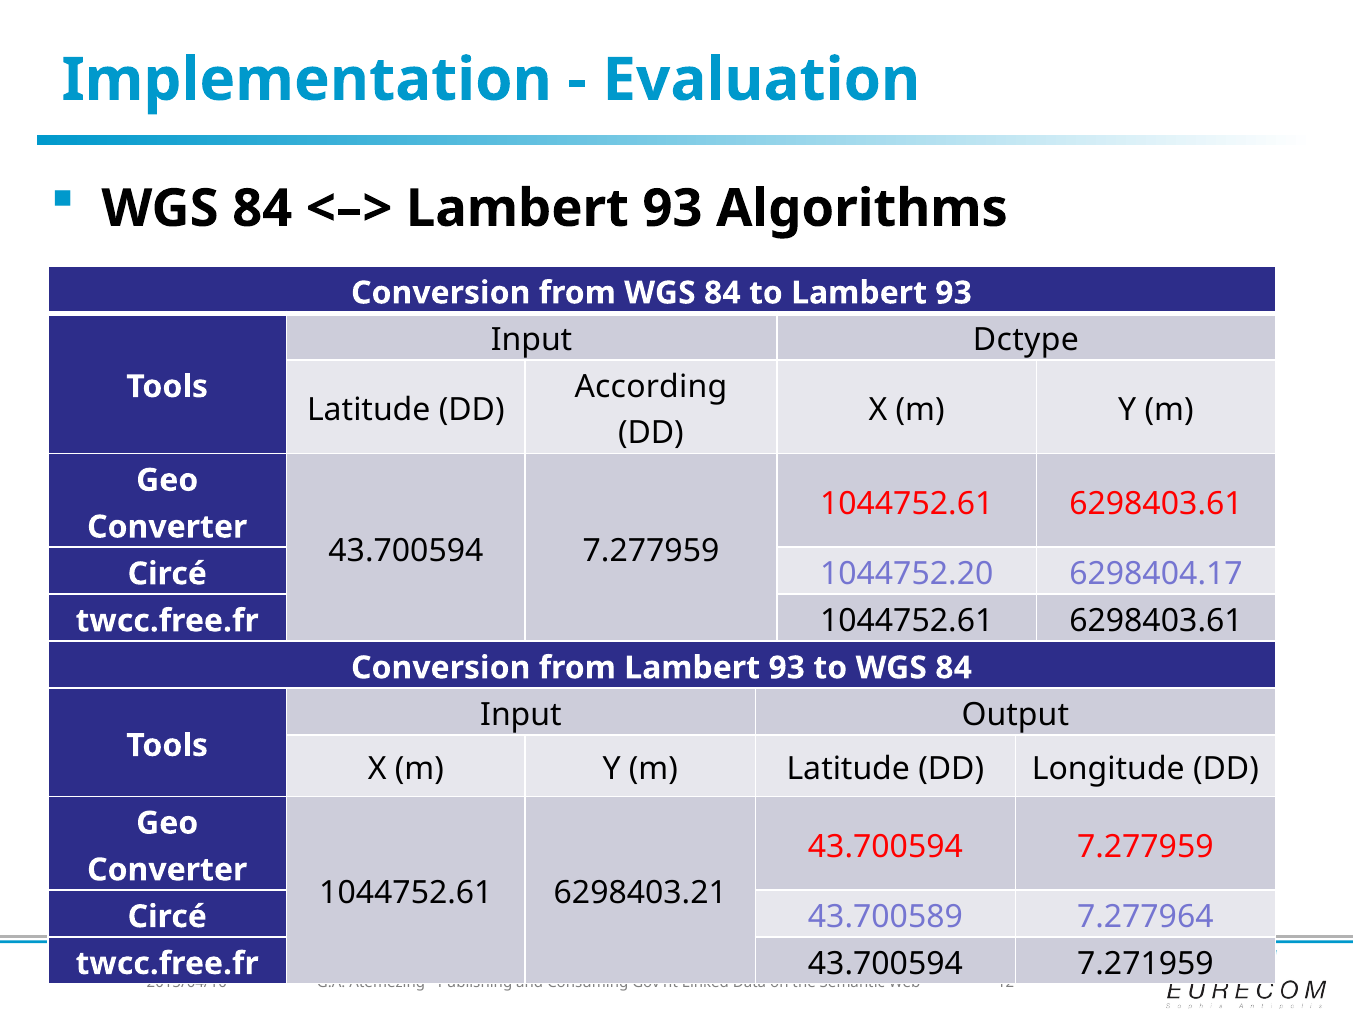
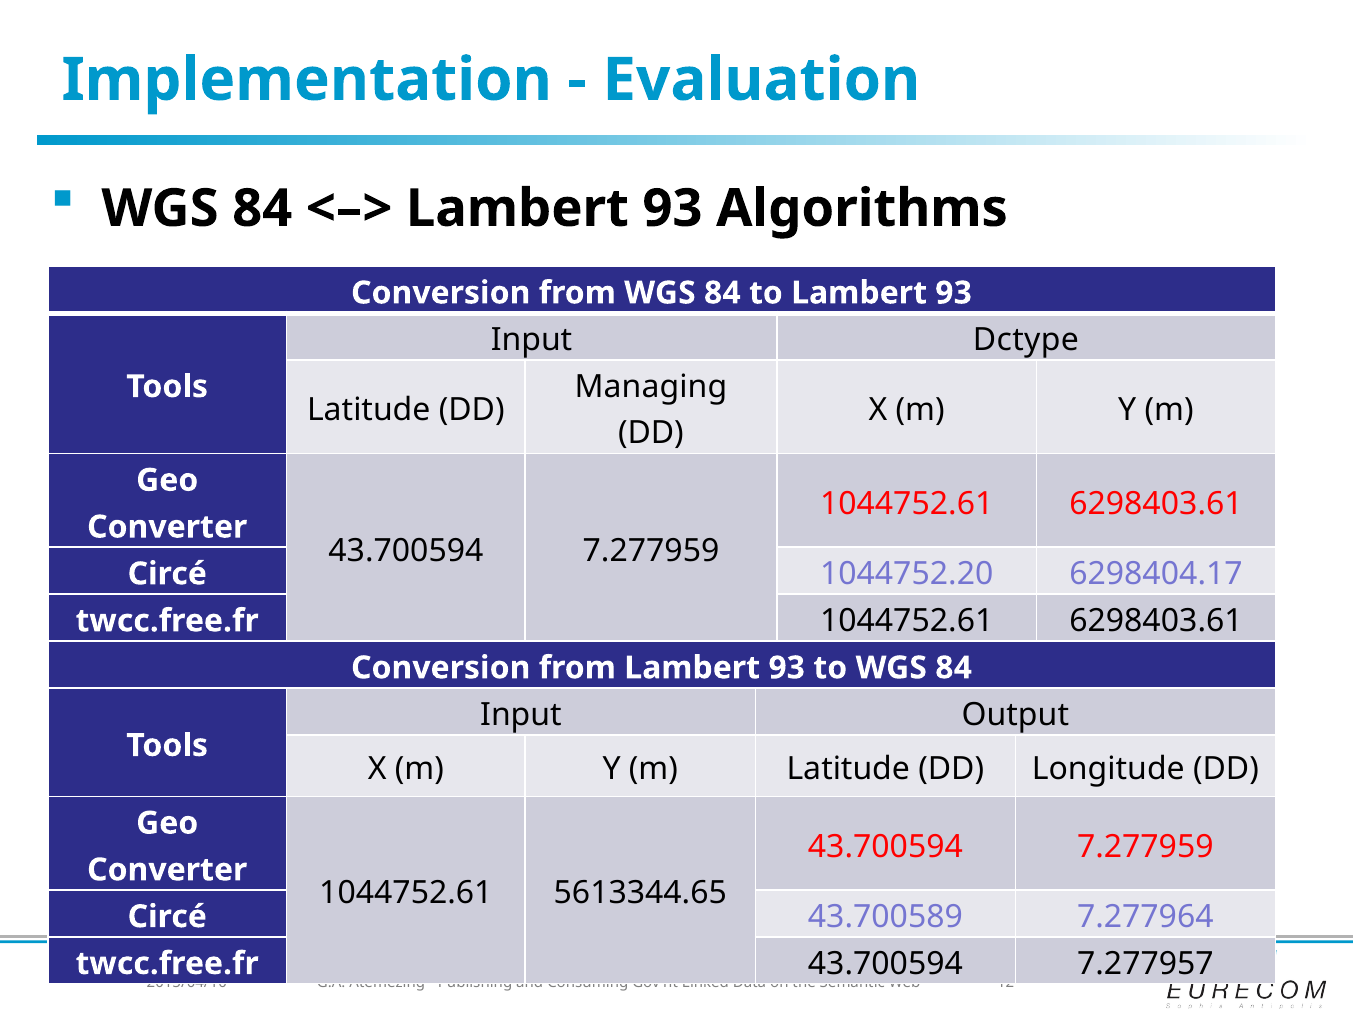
According: According -> Managing (651, 387)
6298403.21: 6298403.21 -> 5613344.65 (640, 893)
7.271959: 7.271959 -> 7.277957 (1145, 963)
